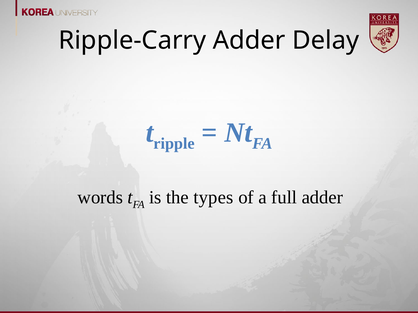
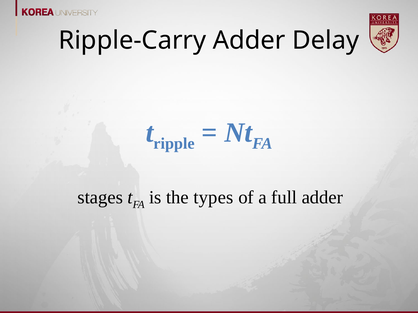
words: words -> stages (100, 198)
